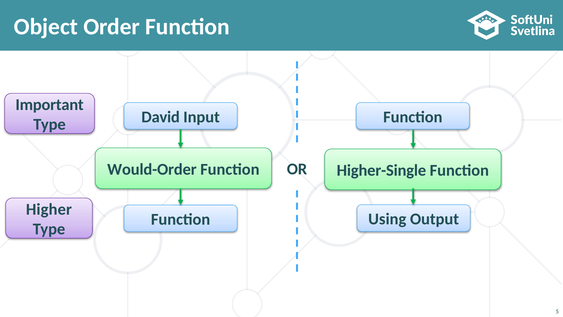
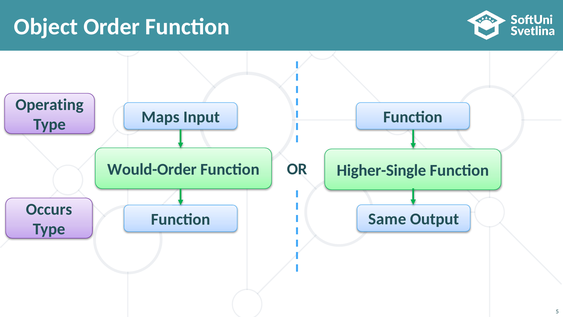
Important: Important -> Operating (50, 105)
David: David -> Maps (160, 117)
Higher: Higher -> Occurs (49, 209)
Using: Using -> Same (387, 219)
